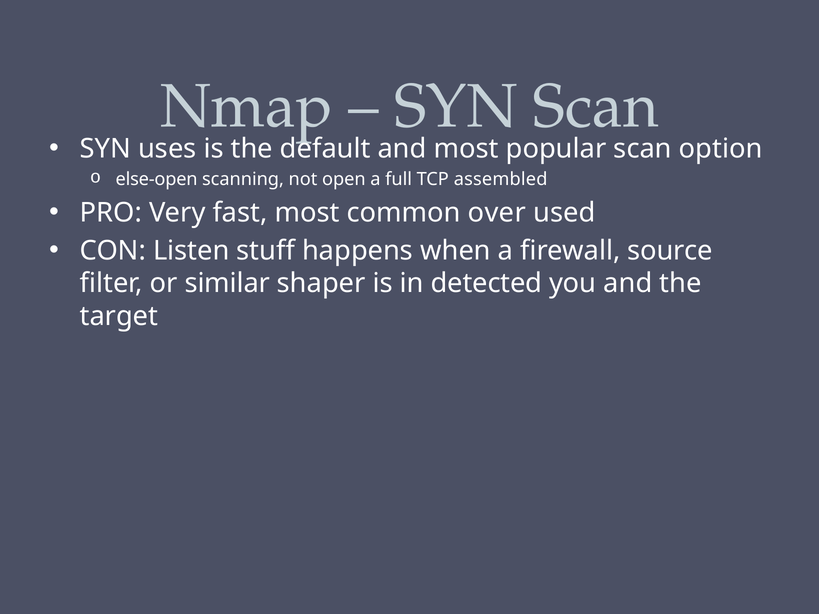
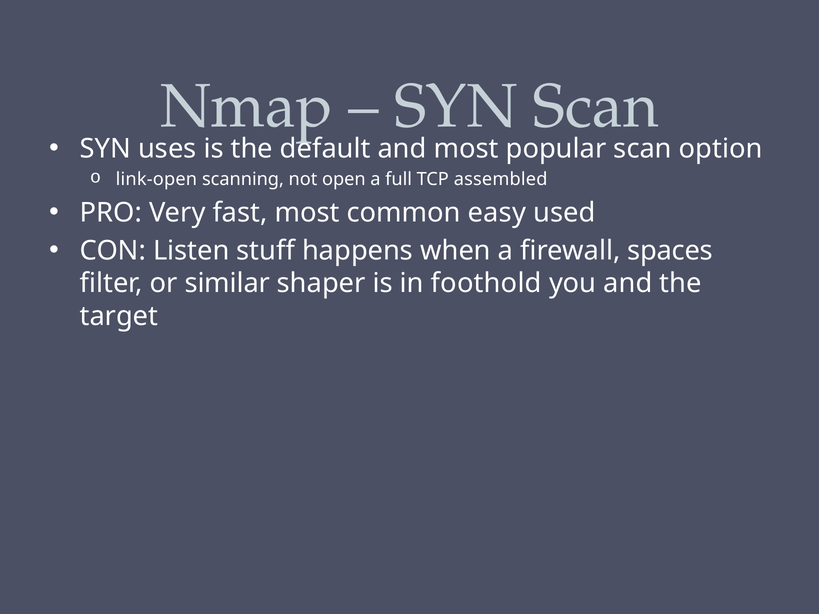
else-open: else-open -> link-open (156, 179)
over: over -> easy (497, 213)
source: source -> spaces (670, 251)
detected: detected -> foothold (486, 284)
